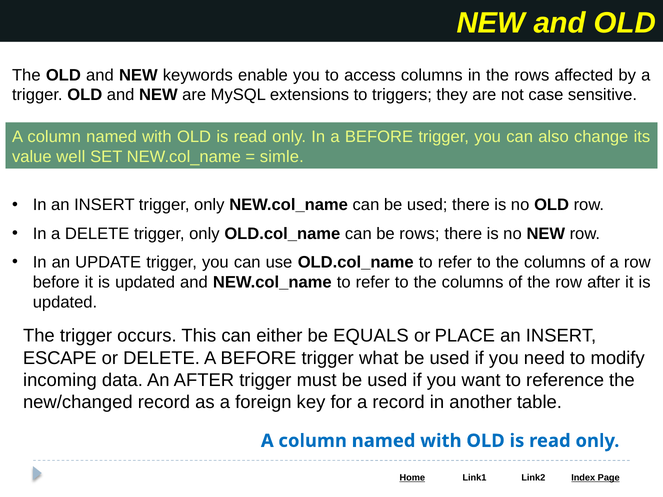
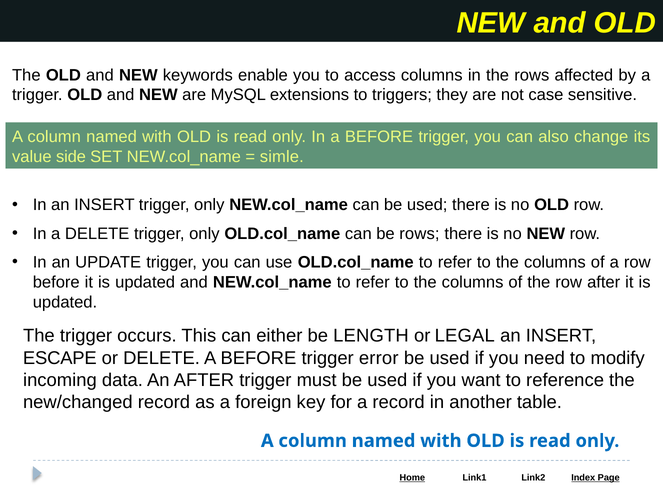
well: well -> side (71, 157)
EQUALS: EQUALS -> LENGTH (371, 336)
PLACE: PLACE -> LEGAL (465, 336)
what: what -> error (379, 358)
